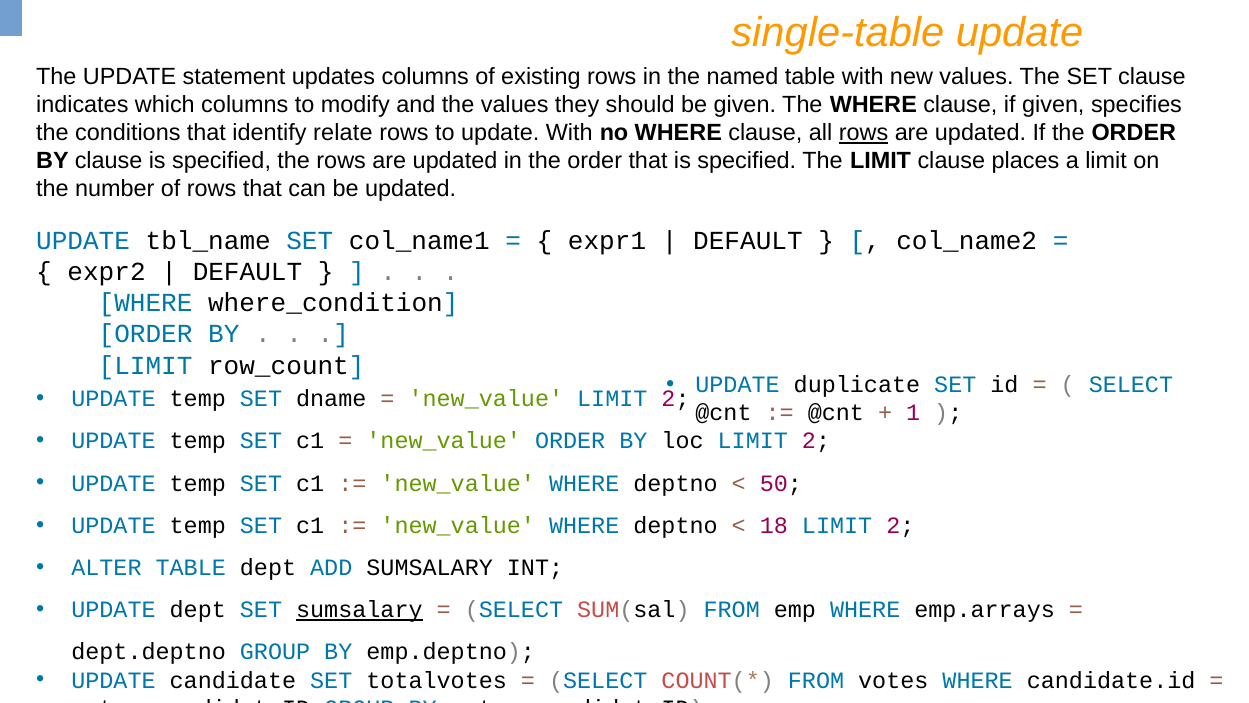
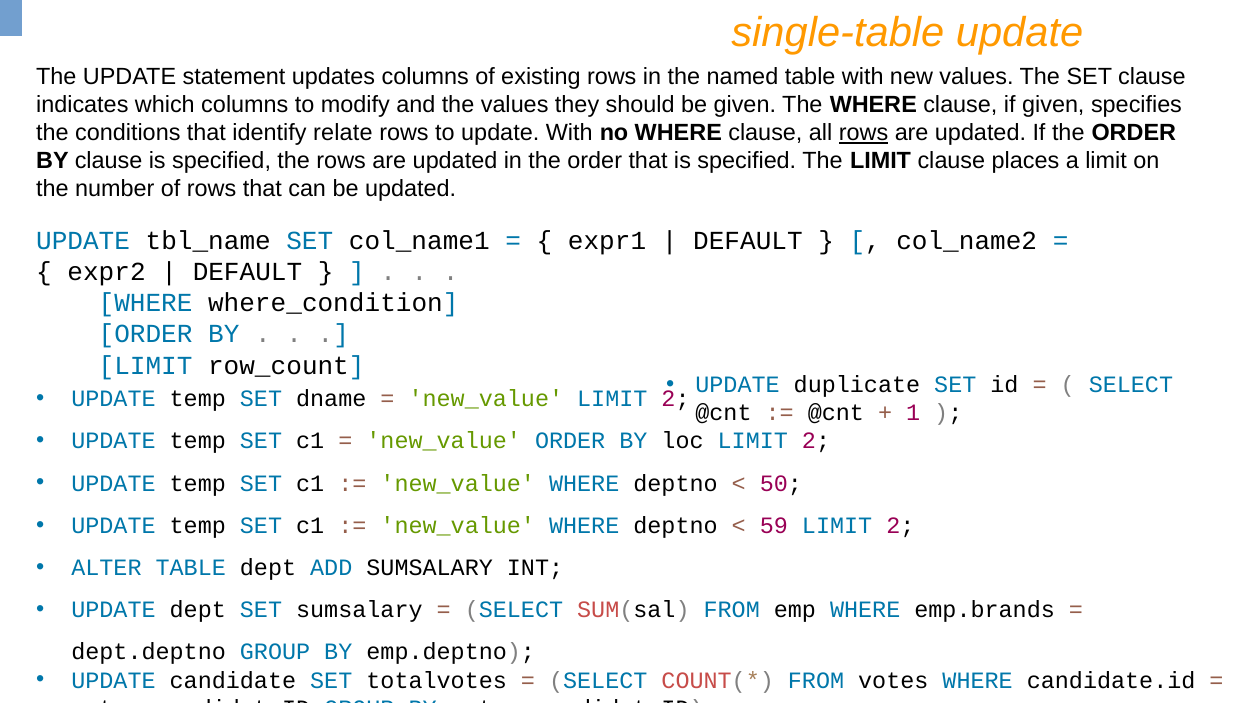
18: 18 -> 59 (774, 525)
sumsalary underline: present -> none (359, 610)
emp.arrays: emp.arrays -> emp.brands (985, 610)
